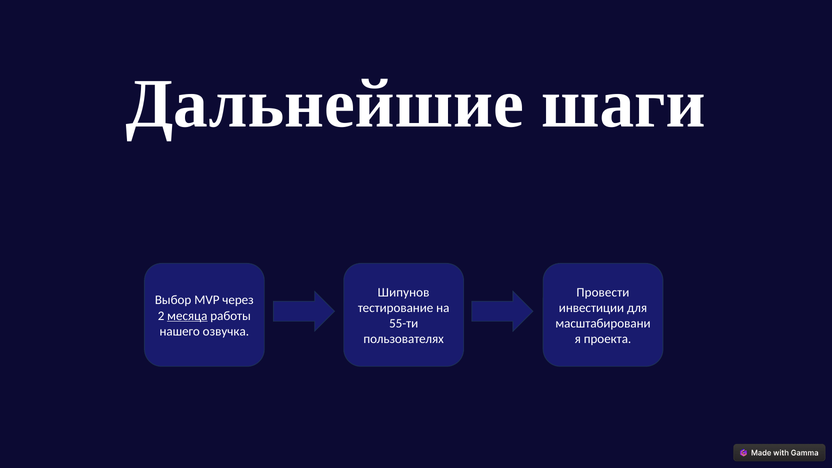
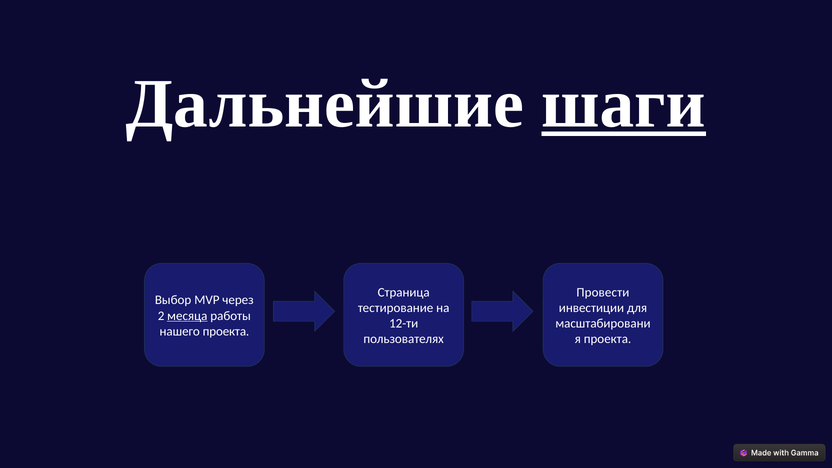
шаги underline: none -> present (624, 104)
Шипунов: Шипунов -> Страница (404, 292)
55-ти: 55-ти -> 12-ти (404, 324)
нашего озвучка: озвучка -> проекта (226, 331)
